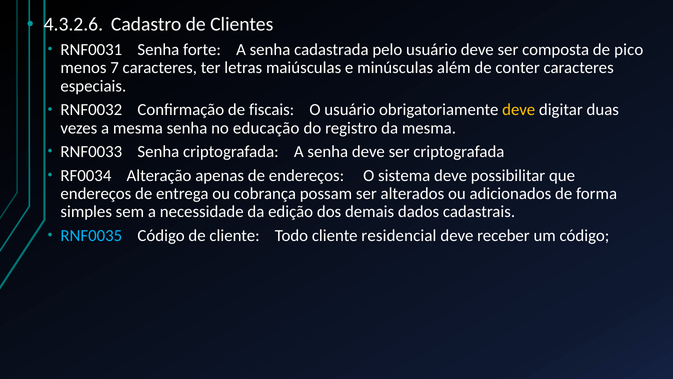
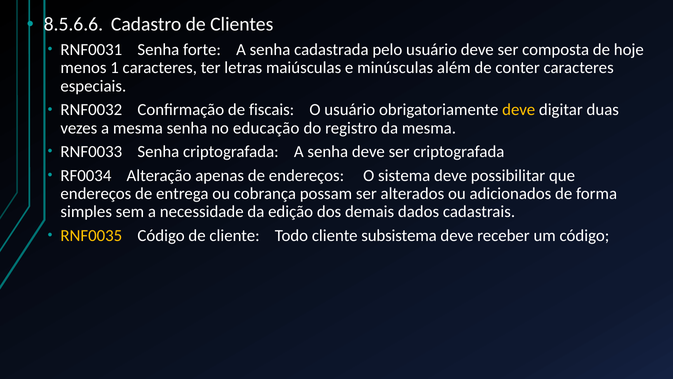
4.3.2.6: 4.3.2.6 -> 8.5.6.6 (73, 24)
pico: pico -> hoje (629, 50)
7: 7 -> 1 (115, 68)
RNF0035 colour: light blue -> yellow (91, 236)
residencial: residencial -> subsistema (399, 236)
